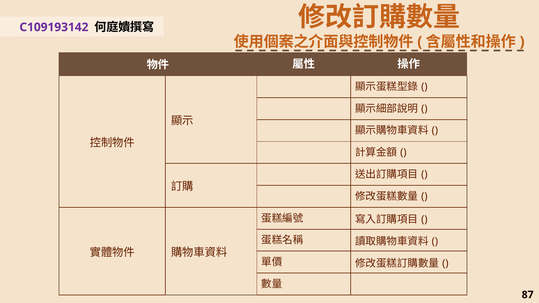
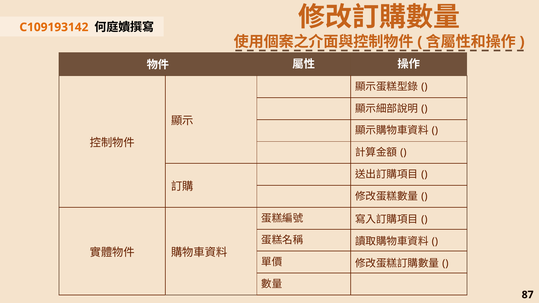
C109193142 colour: purple -> orange (54, 27)
